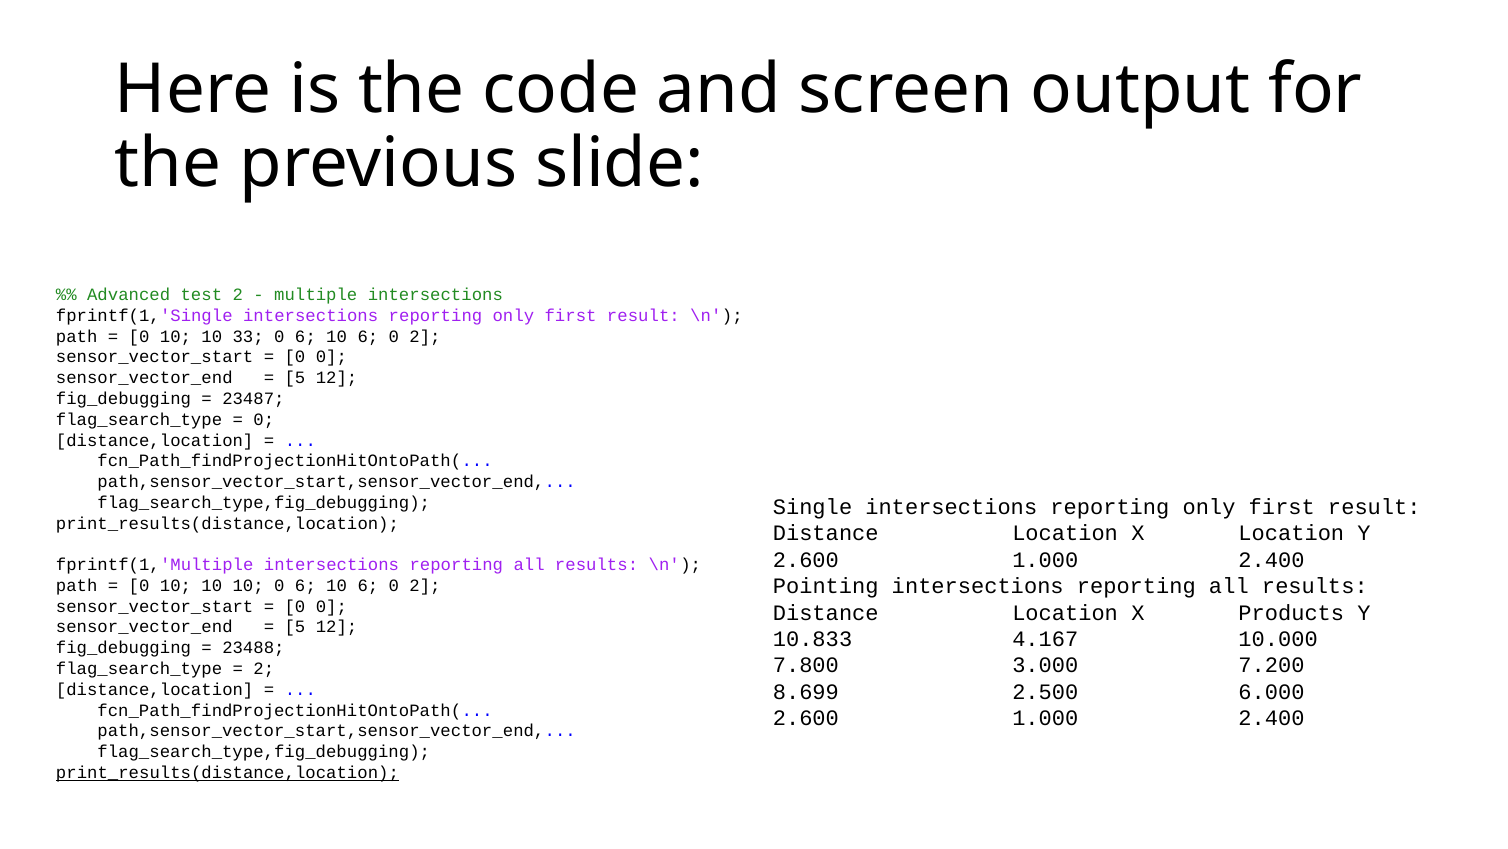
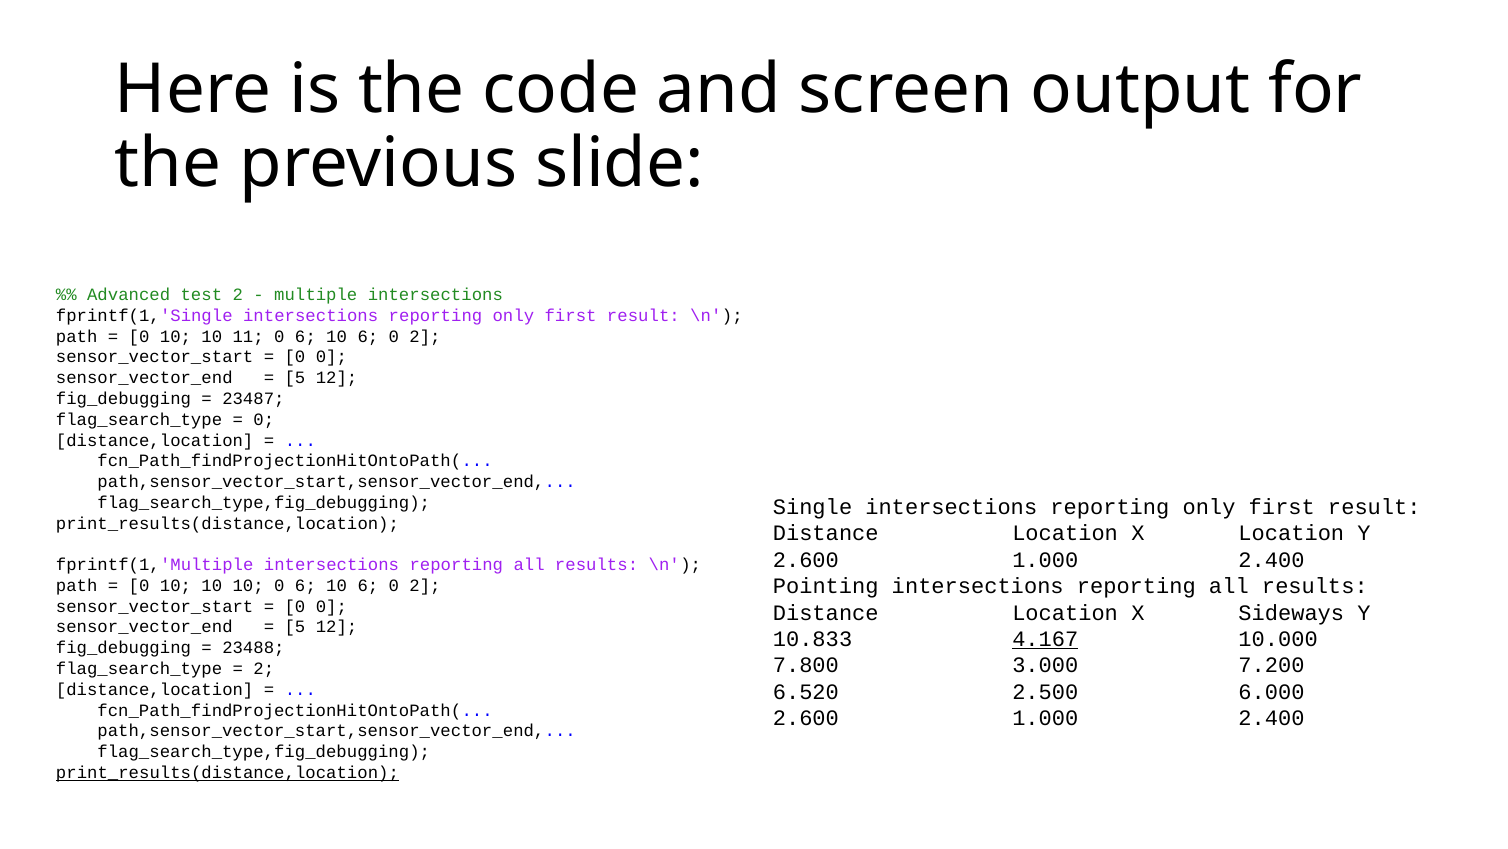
33: 33 -> 11 (248, 336)
Products: Products -> Sideways (1291, 612)
4.167 underline: none -> present (1045, 639)
8.699: 8.699 -> 6.520 (806, 692)
